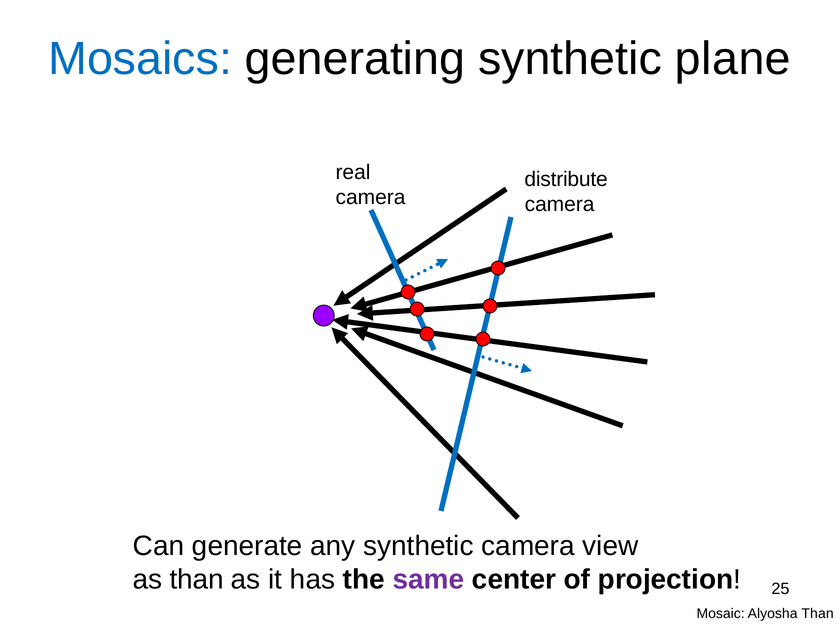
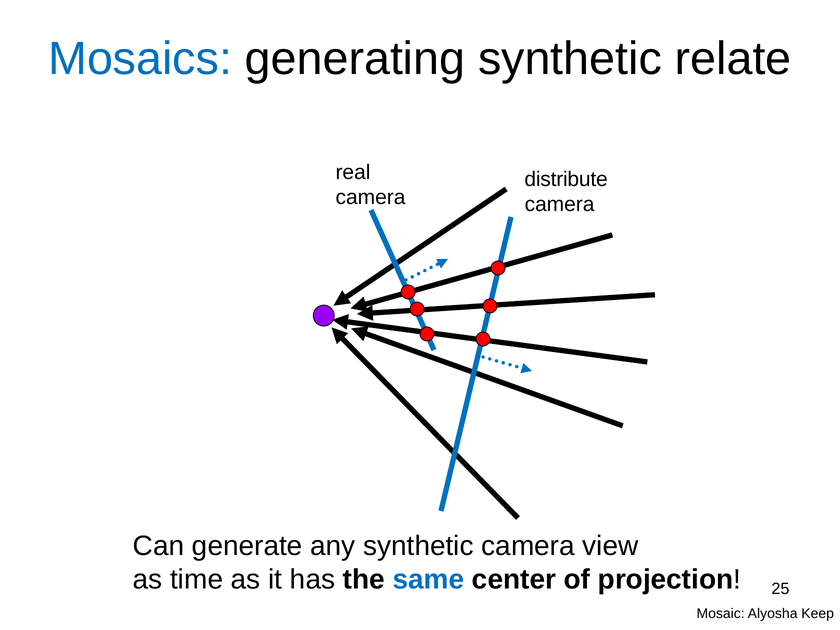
plane: plane -> relate (733, 59)
as than: than -> time (197, 579)
same colour: purple -> blue (428, 579)
Alyosha Than: Than -> Keep (818, 614)
